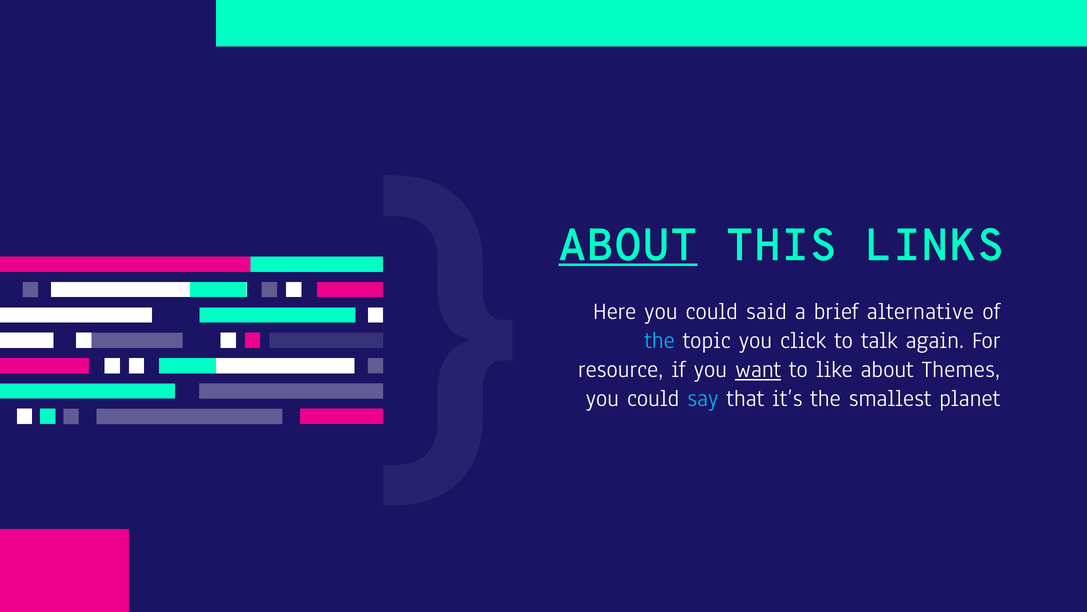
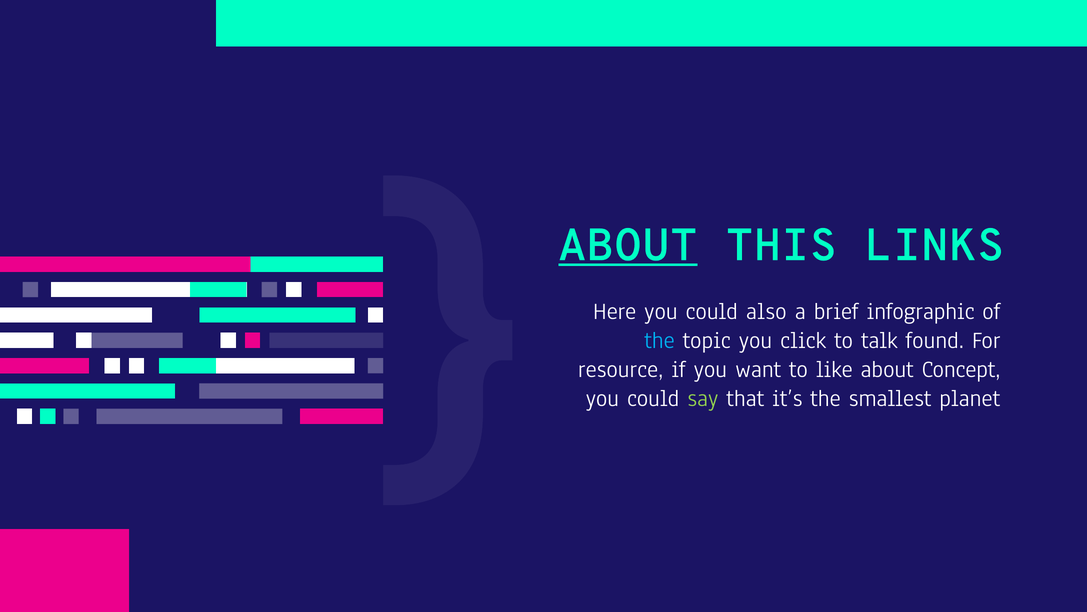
said: said -> also (766, 311)
alternative: alternative -> infographic (921, 311)
again: again -> found (935, 340)
want underline: present -> none (758, 369)
Themes: Themes -> Concept (961, 369)
say colour: light blue -> light green (703, 398)
